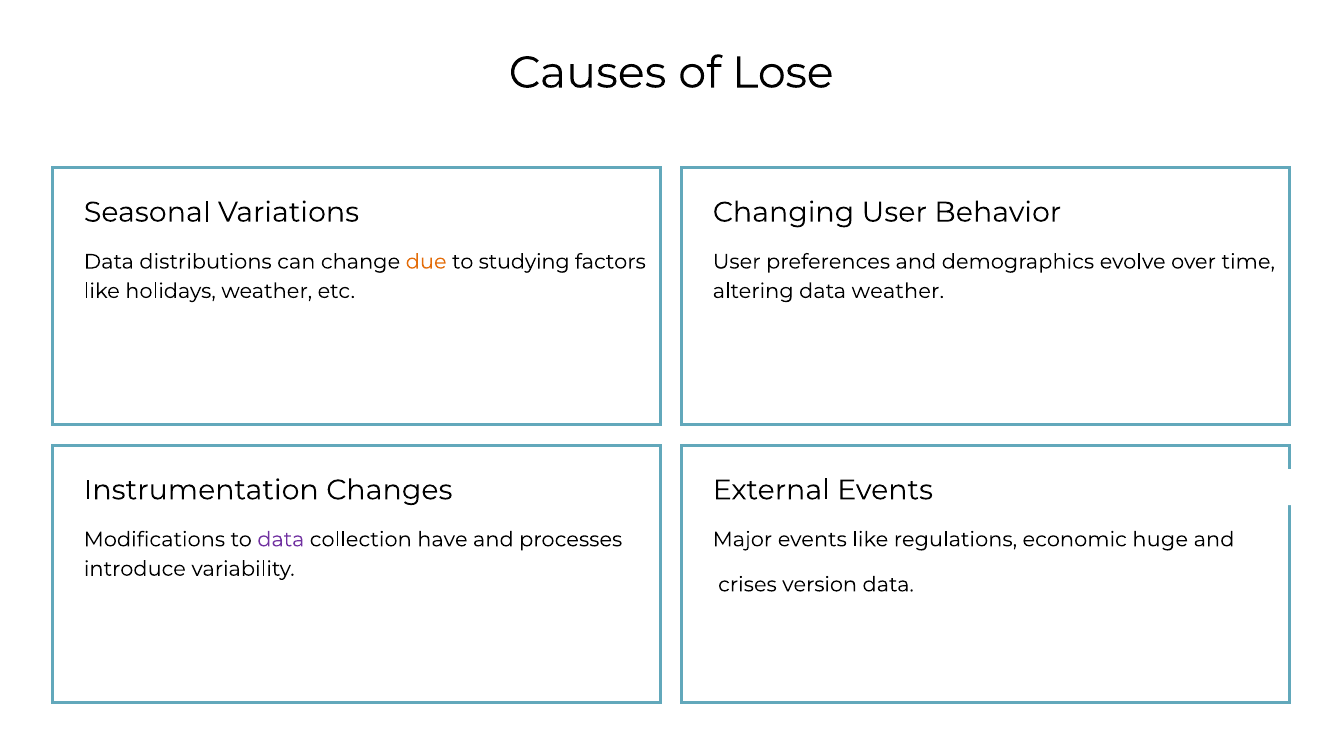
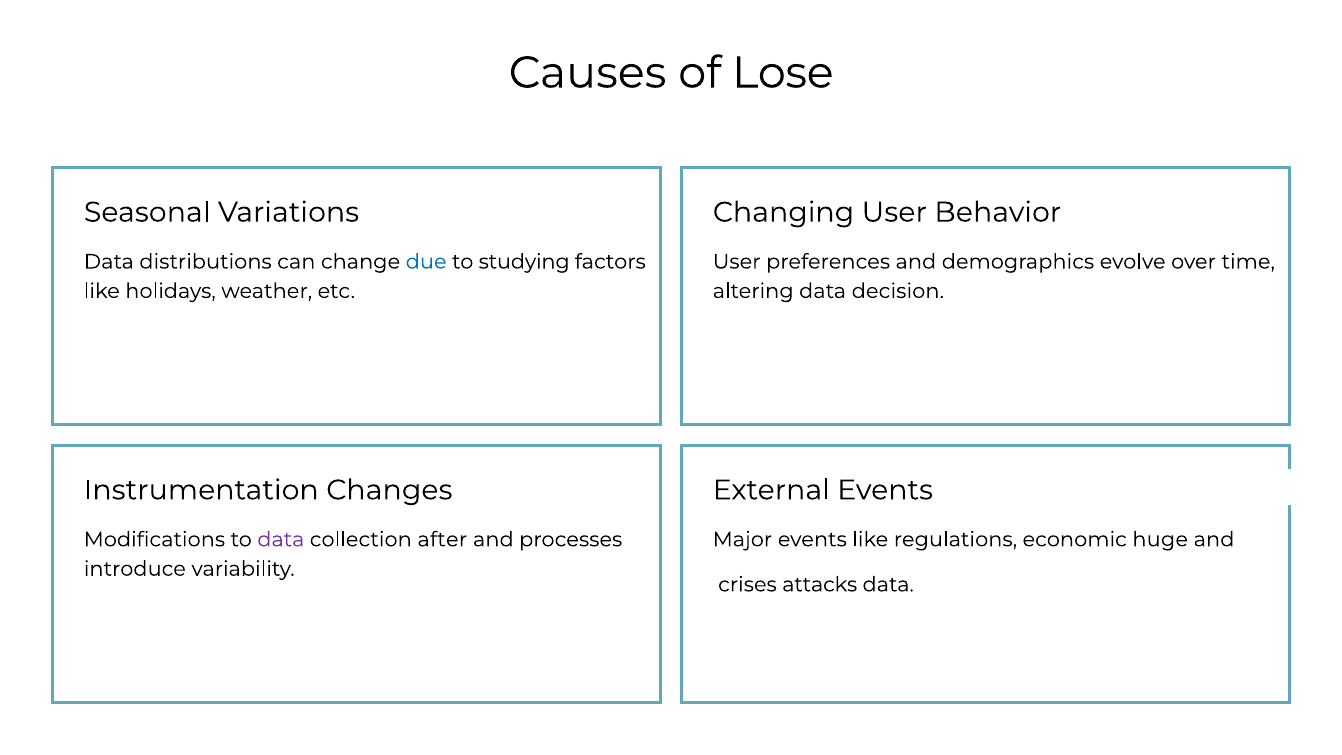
due colour: orange -> blue (426, 262)
data weather: weather -> decision (898, 291)
have: have -> after (442, 539)
version: version -> attacks (820, 584)
